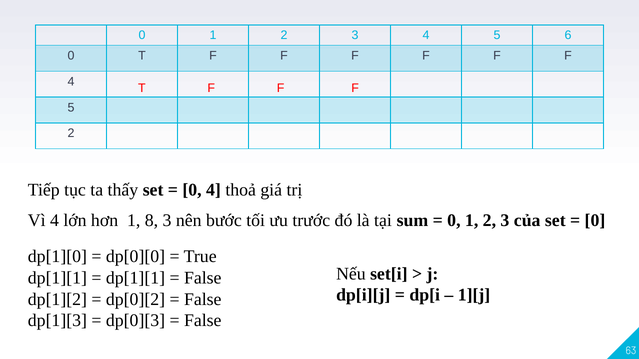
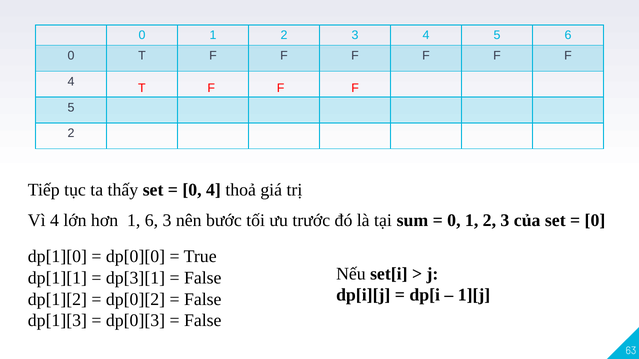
1 8: 8 -> 6 (151, 221)
dp[1][1: dp[1][1 -> dp[3][1 (136, 278)
